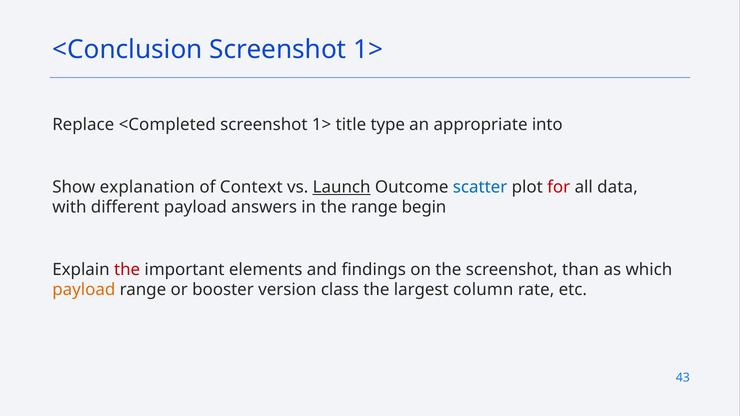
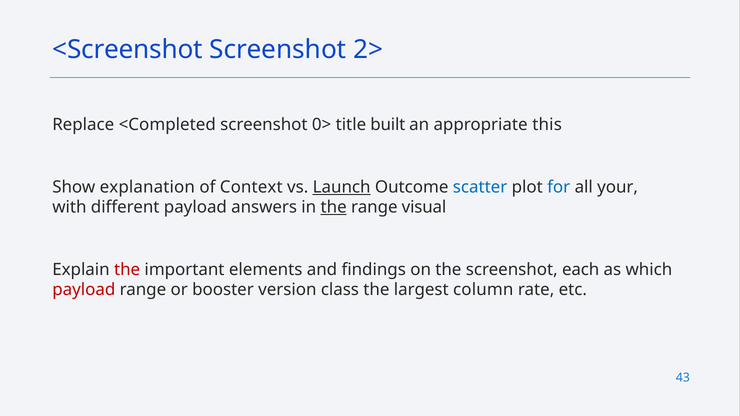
<Conclusion: <Conclusion -> <Screenshot (128, 49)
1>: 1> -> 2> (368, 49)
1>: 1> -> 0> (322, 125)
type: type -> built (388, 125)
into: into -> this (547, 125)
for colour: red -> blue (559, 187)
data: data -> your (618, 187)
the underline: none -> present (334, 207)
begin: begin -> visual (424, 207)
than: than -> each (581, 270)
payload colour: orange -> red (84, 290)
